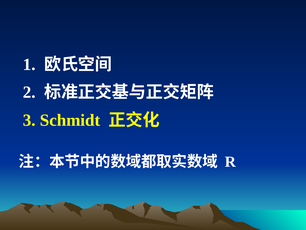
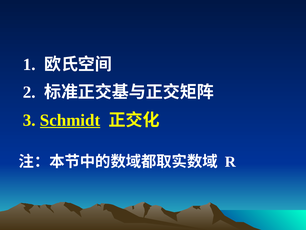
Schmidt underline: none -> present (70, 120)
